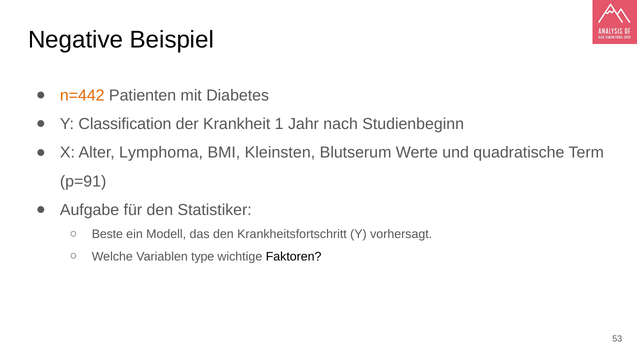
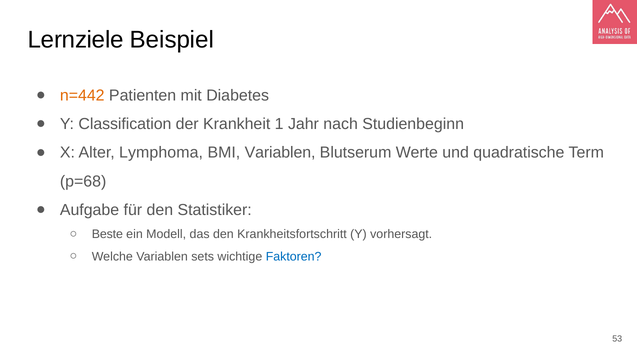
Negative: Negative -> Lernziele (76, 40)
BMI Kleinsten: Kleinsten -> Variablen (280, 153)
p=91: p=91 -> p=68 (83, 181)
type: type -> sets (203, 257)
Faktoren colour: black -> blue (294, 257)
